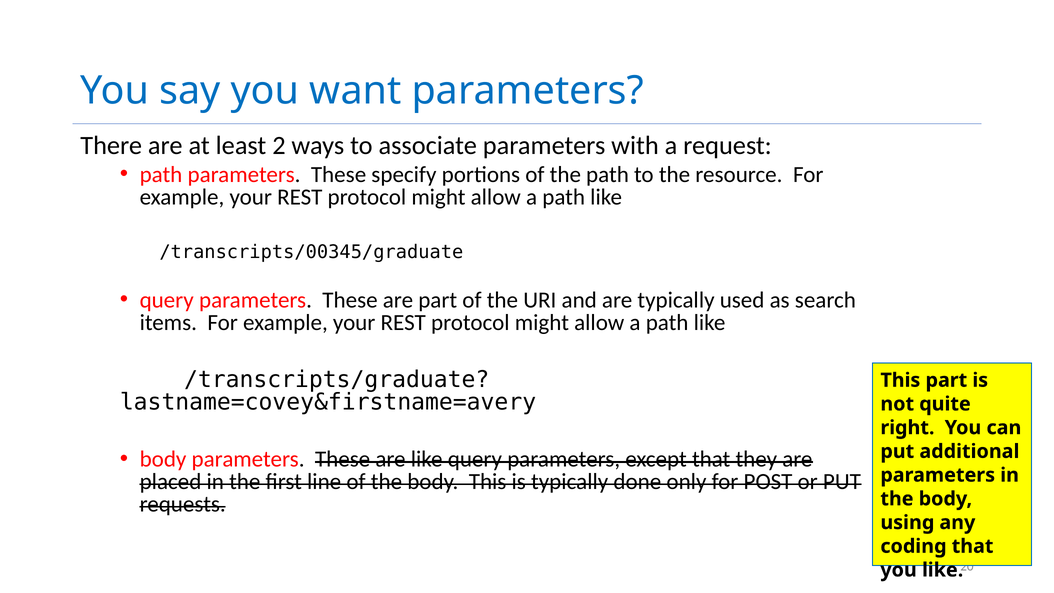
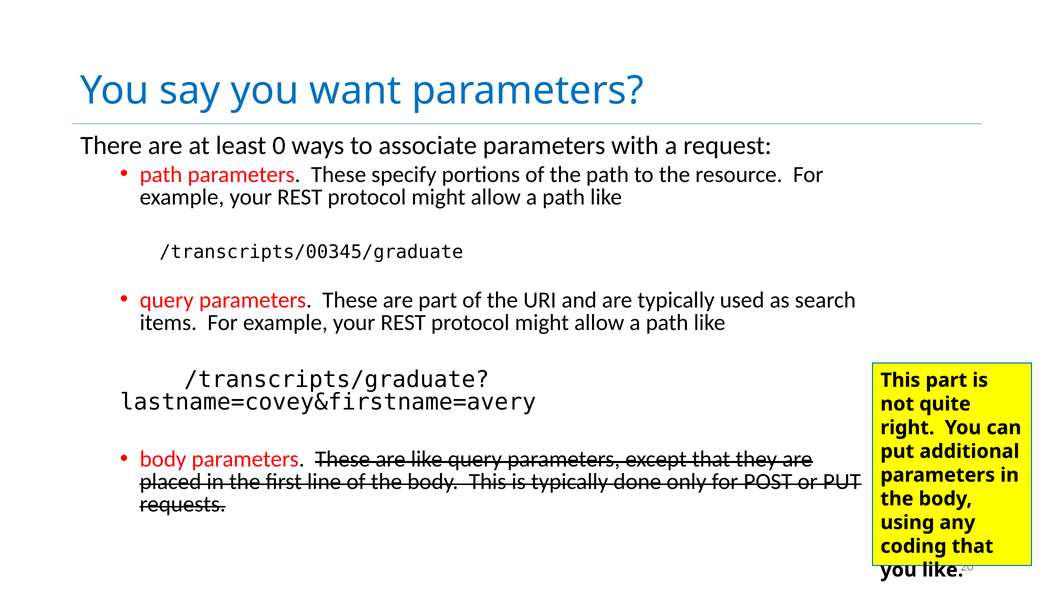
2: 2 -> 0 (279, 145)
